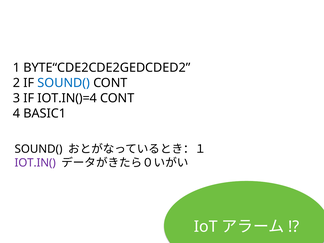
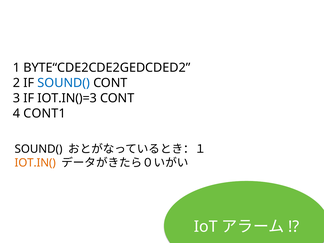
IOT.IN()=4: IOT.IN()=4 -> IOT.IN()=3 (67, 98)
BASIC1: BASIC1 -> CONT1 (45, 113)
IOT.IN( colour: purple -> orange (35, 163)
